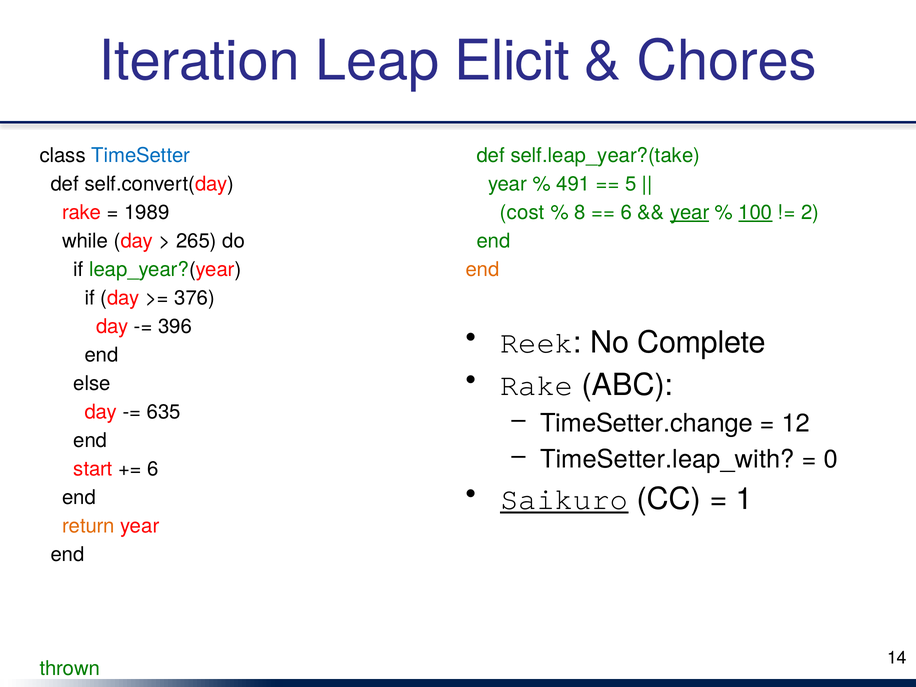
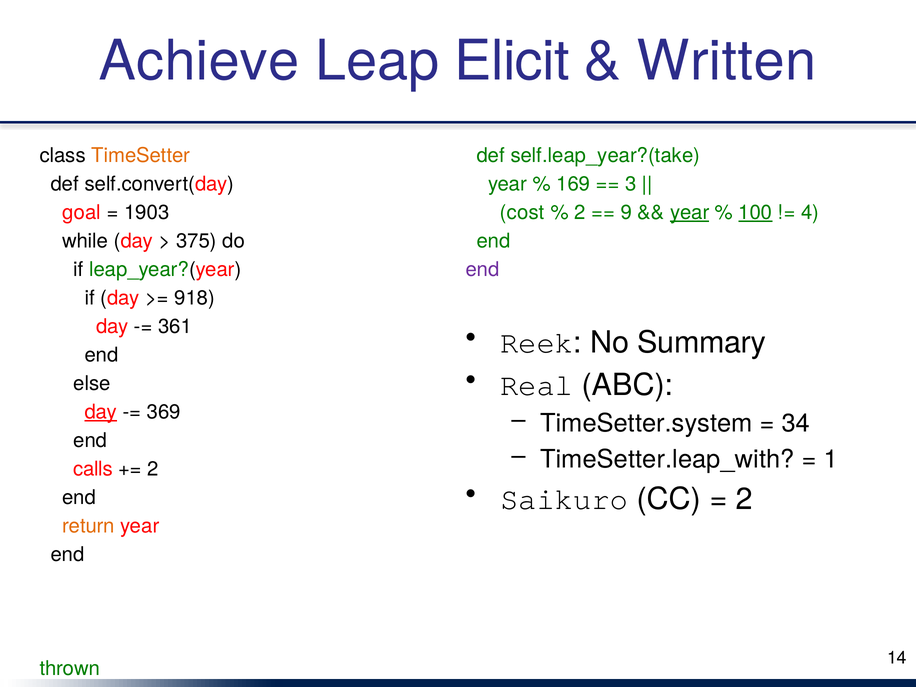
Iteration: Iteration -> Achieve (199, 61)
Chores: Chores -> Written (727, 61)
TimeSetter colour: blue -> orange (141, 156)
491: 491 -> 169 (573, 184)
5: 5 -> 3 (631, 184)
rake: rake -> goal (82, 213)
1989: 1989 -> 1903 (147, 213)
8: 8 -> 2 (580, 213)
6: 6 -> 9 (626, 213)
2: 2 -> 4 (810, 213)
265: 265 -> 375 (196, 241)
end colour: orange -> purple (483, 270)
376: 376 -> 918 (195, 298)
396: 396 -> 361 (175, 327)
Complete: Complete -> Summary (702, 343)
Rake: Rake -> Real (537, 385)
day underline: none -> present (101, 412)
635: 635 -> 369 (164, 412)
TimeSetter.change: TimeSetter.change -> TimeSetter.system (646, 424)
12: 12 -> 34 (796, 424)
0: 0 -> 1 (831, 459)
start: start -> calls (93, 469)
6: 6 -> 2 (153, 469)
Saikuro underline: present -> none (564, 499)
1: 1 -> 2 (744, 499)
